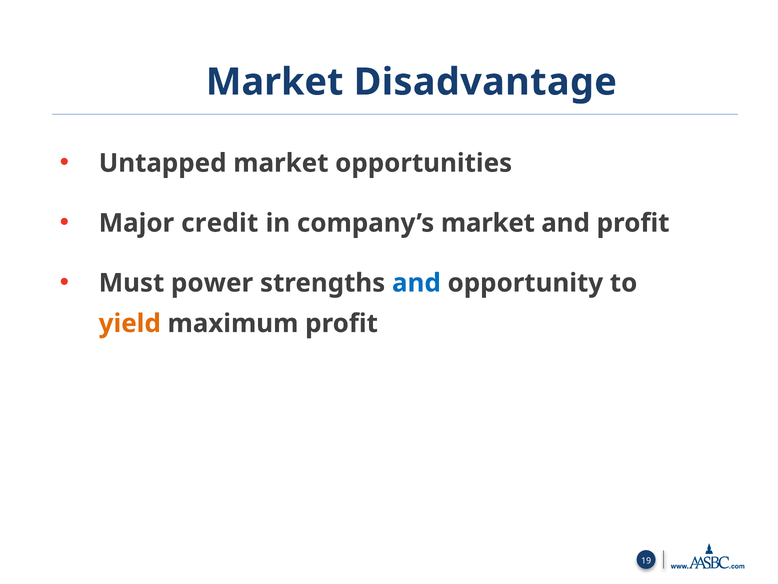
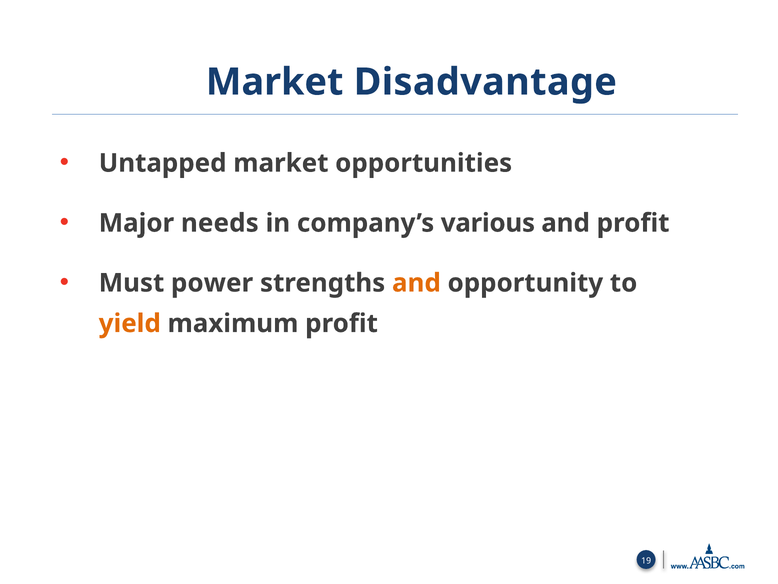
credit: credit -> needs (220, 223)
company’s market: market -> various (488, 223)
and colour: blue -> orange (416, 283)
